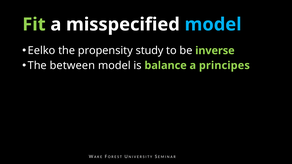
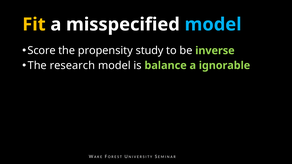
Fit colour: light green -> yellow (34, 24)
Eelko: Eelko -> Score (42, 51)
between: between -> research (72, 66)
principes: principes -> ignorable (224, 66)
